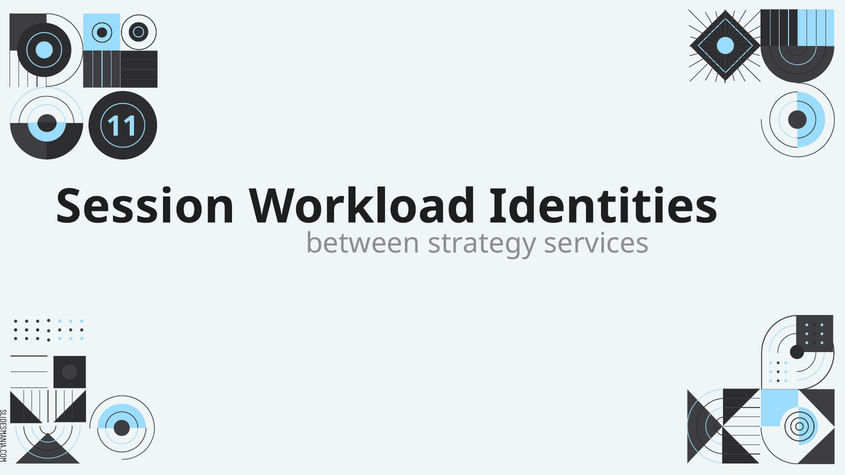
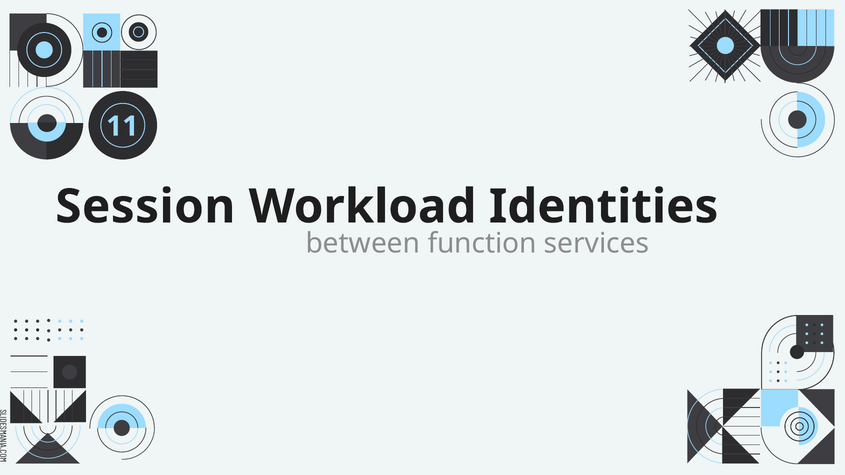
strategy: strategy -> function (482, 244)
